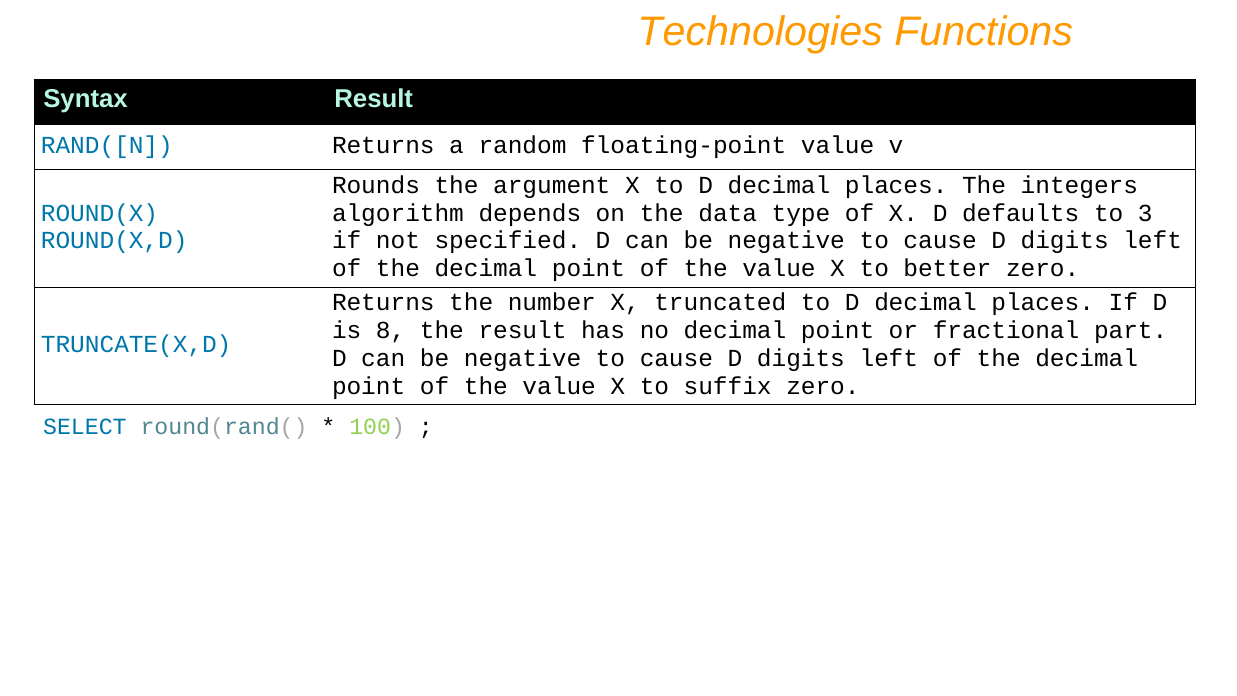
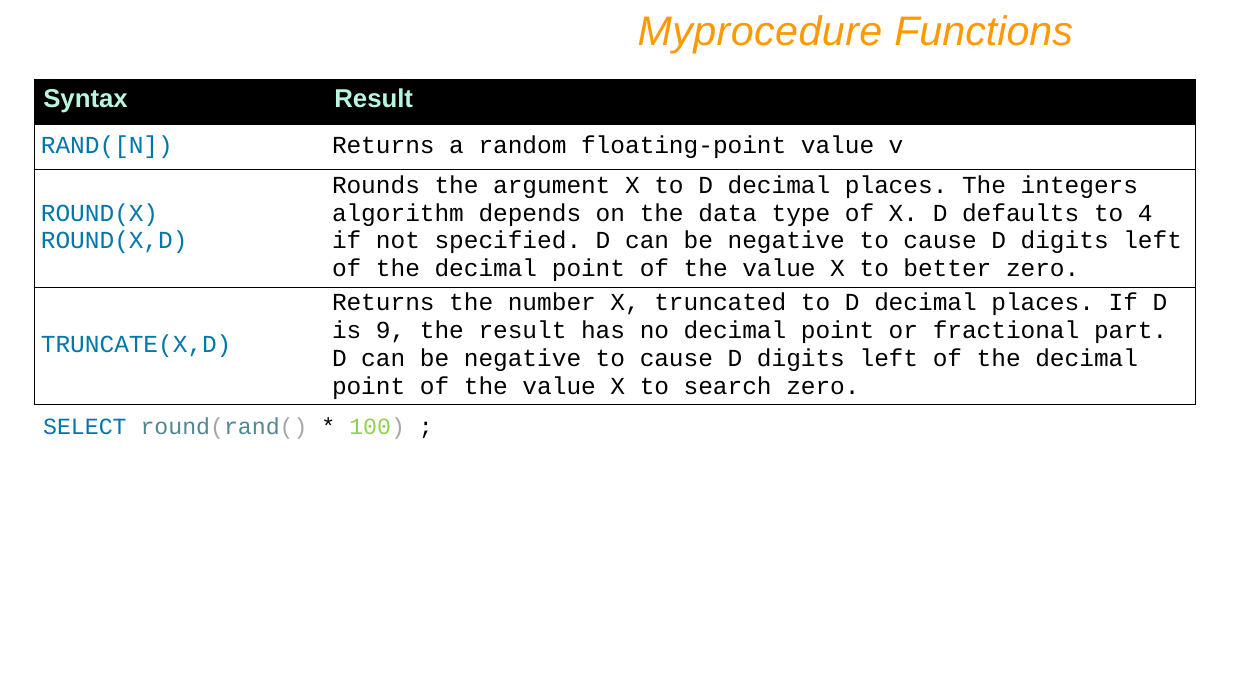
Technologies: Technologies -> Myprocedure (760, 32)
3: 3 -> 4 (1145, 213)
8: 8 -> 9 (391, 330)
suffix: suffix -> search (728, 386)
